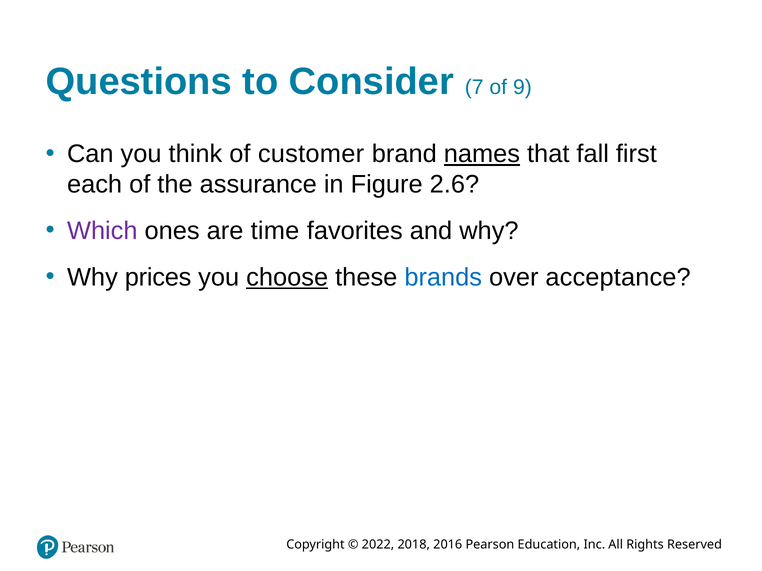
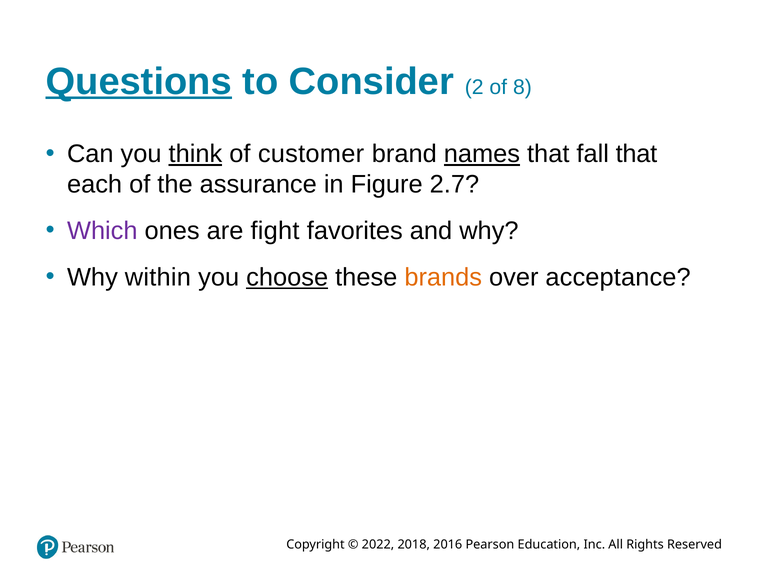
Questions underline: none -> present (139, 82)
7: 7 -> 2 (474, 87)
9: 9 -> 8 (522, 87)
think underline: none -> present (195, 154)
fall first: first -> that (636, 154)
2.6: 2.6 -> 2.7 (454, 185)
time: time -> fight (275, 231)
prices: prices -> within (158, 277)
brands colour: blue -> orange (443, 277)
